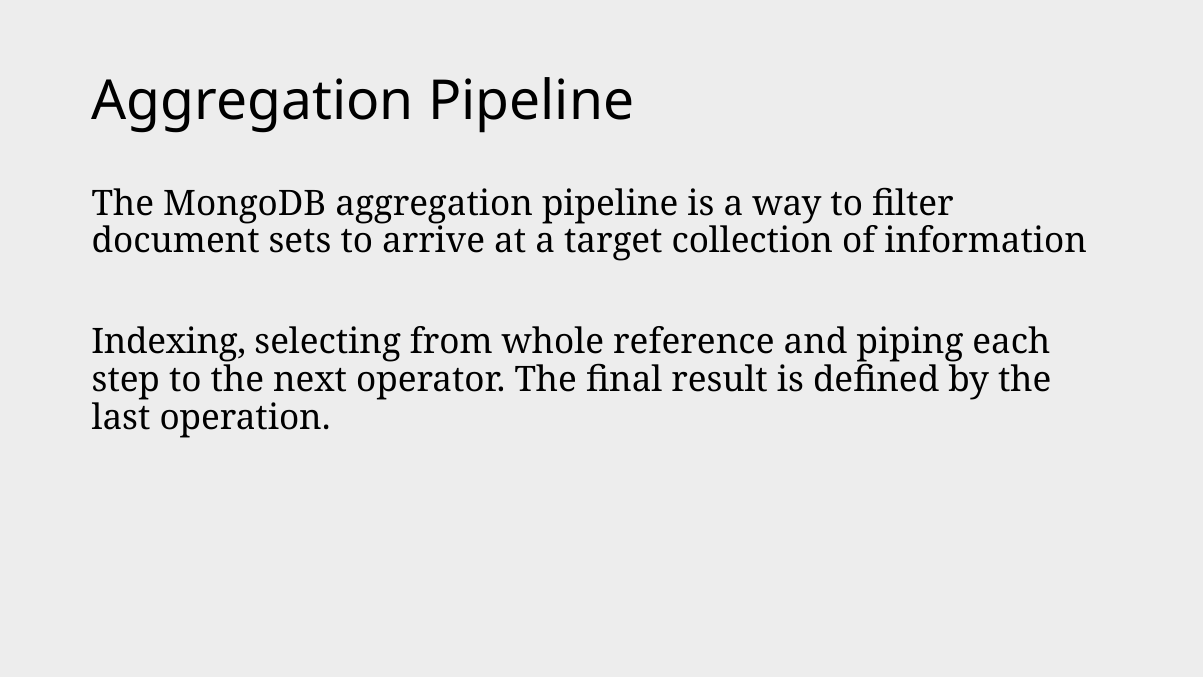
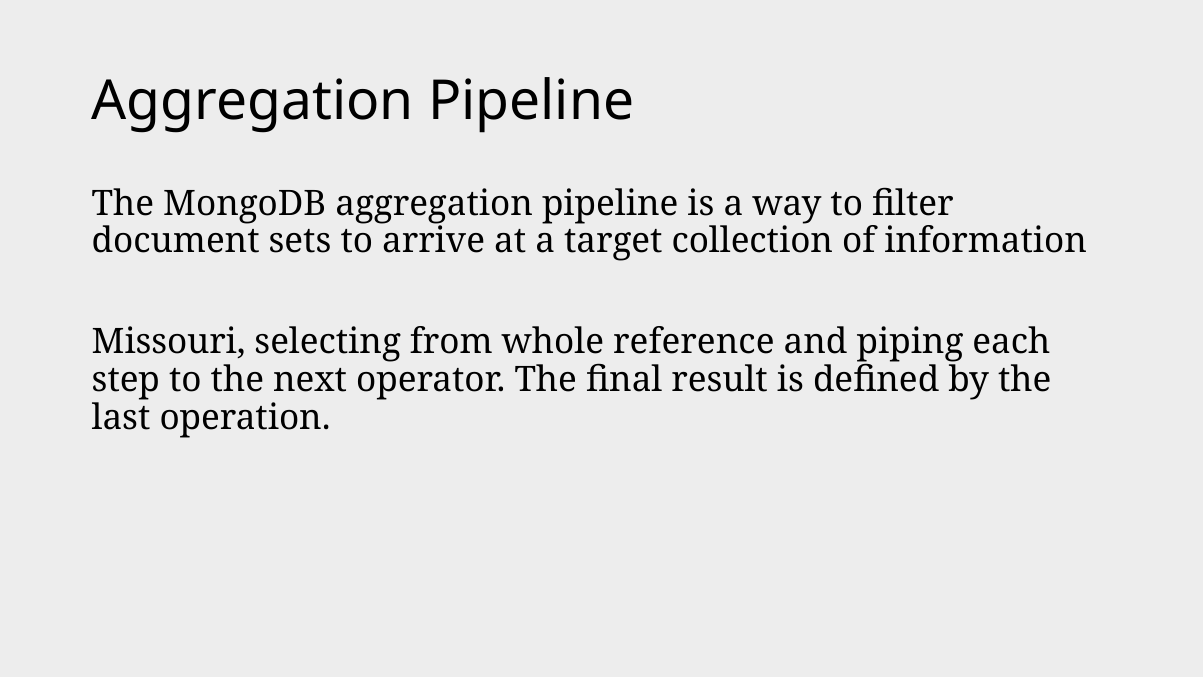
Indexing: Indexing -> Missouri (169, 342)
